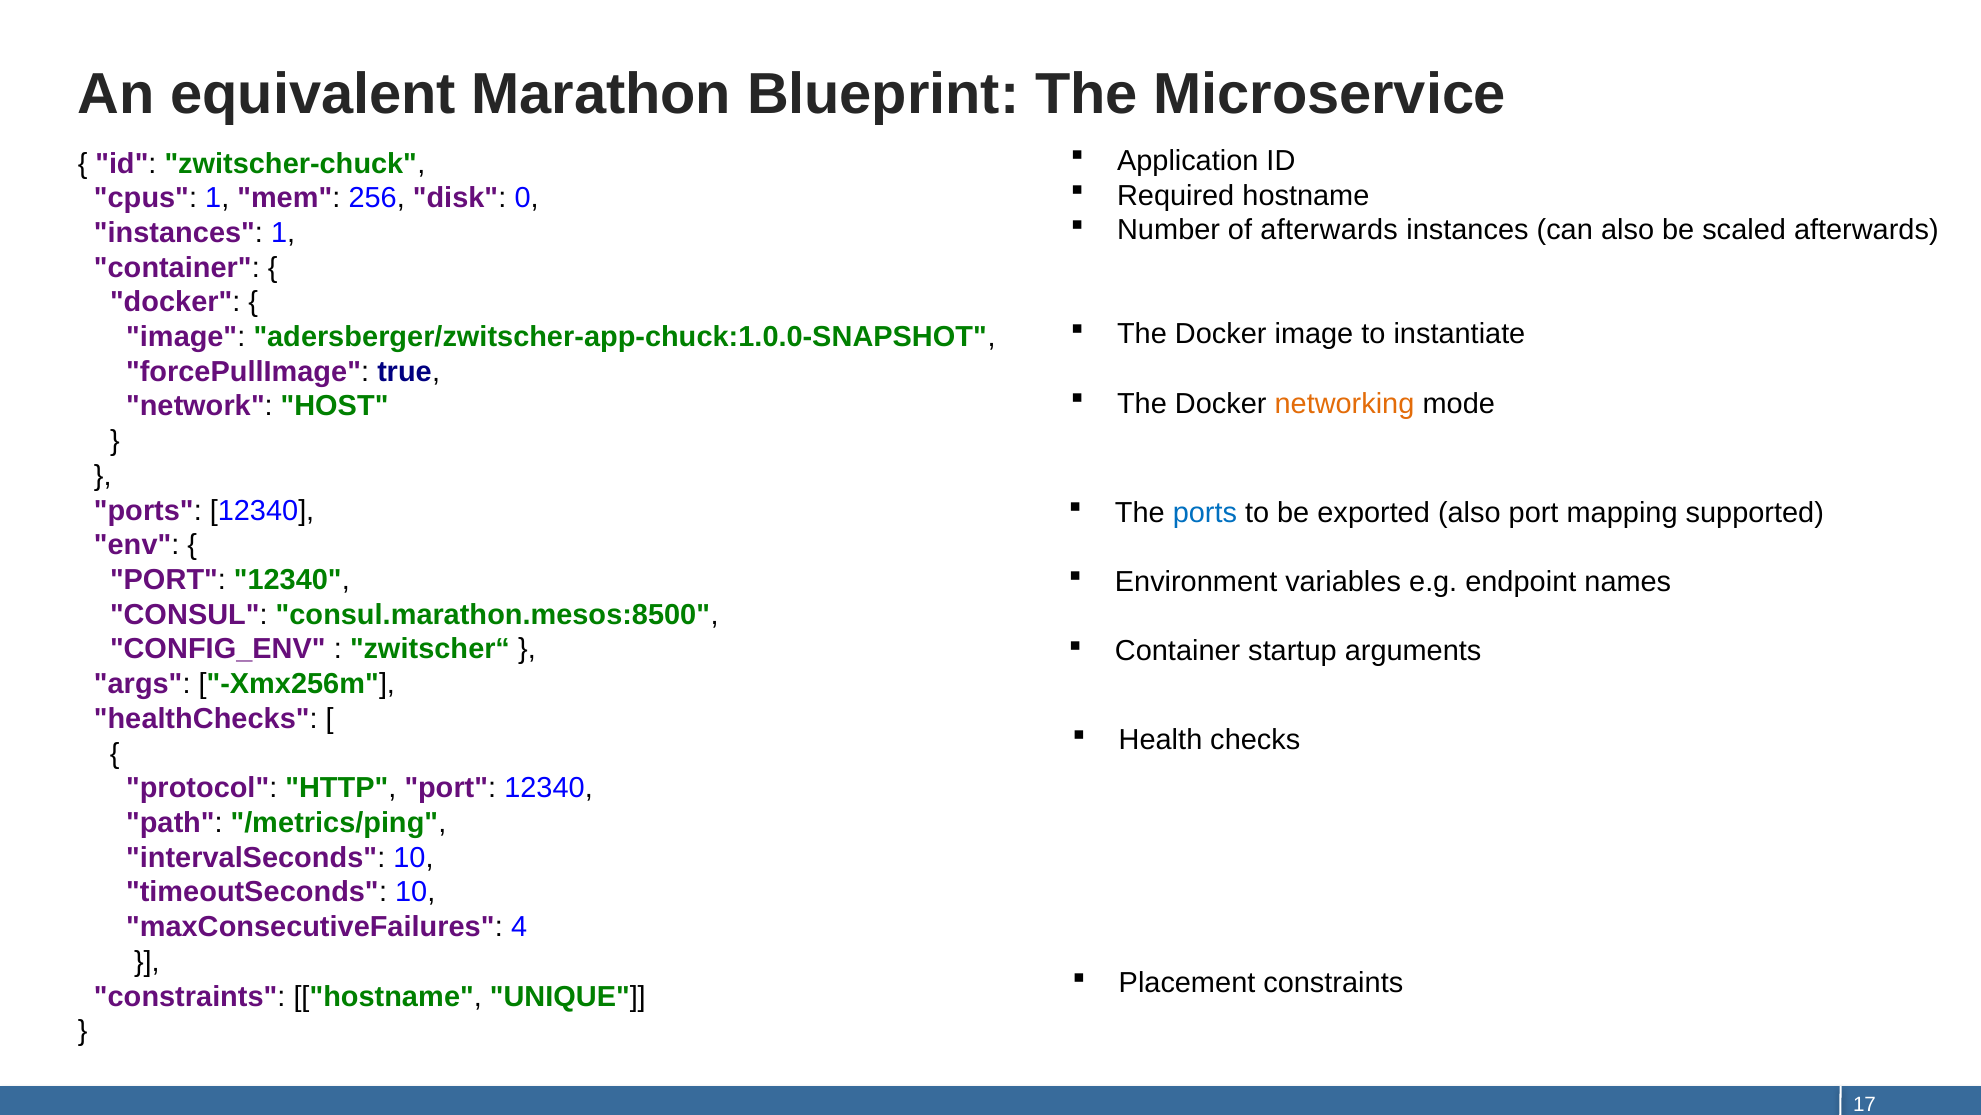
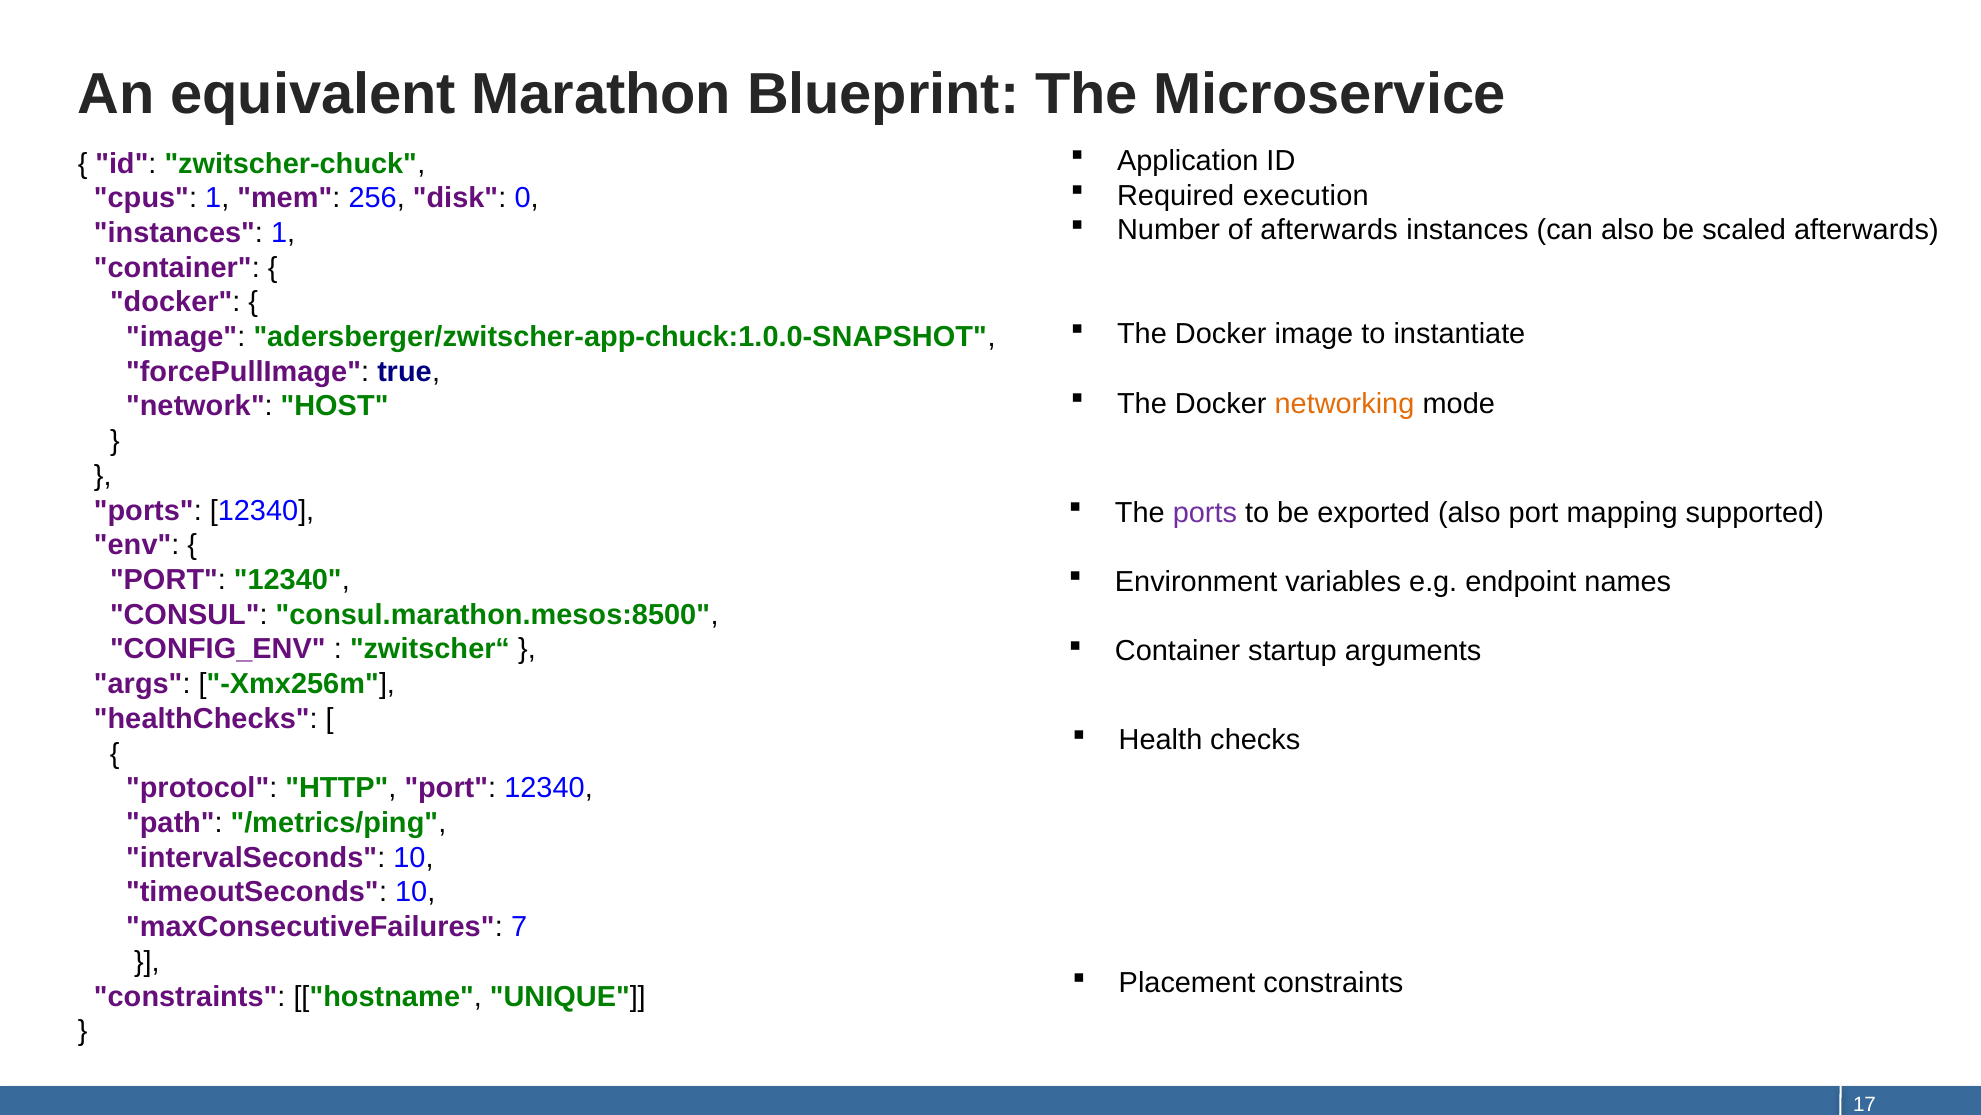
Required hostname: hostname -> execution (1306, 195)
ports colour: blue -> purple (1205, 512)
4: 4 -> 7 (519, 926)
